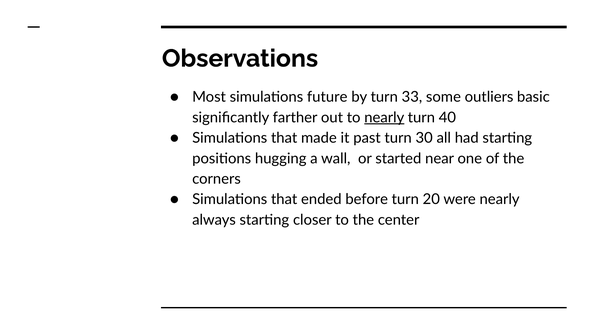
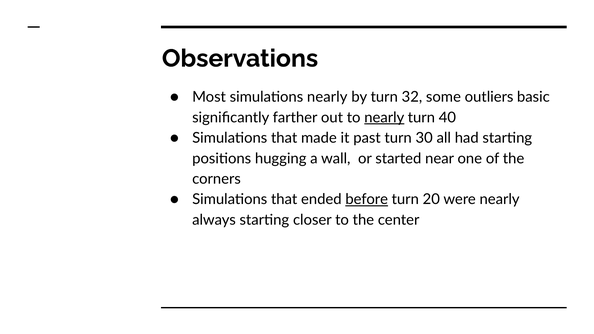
simulations future: future -> nearly (327, 97)
33: 33 -> 32 (412, 97)
before underline: none -> present (367, 199)
